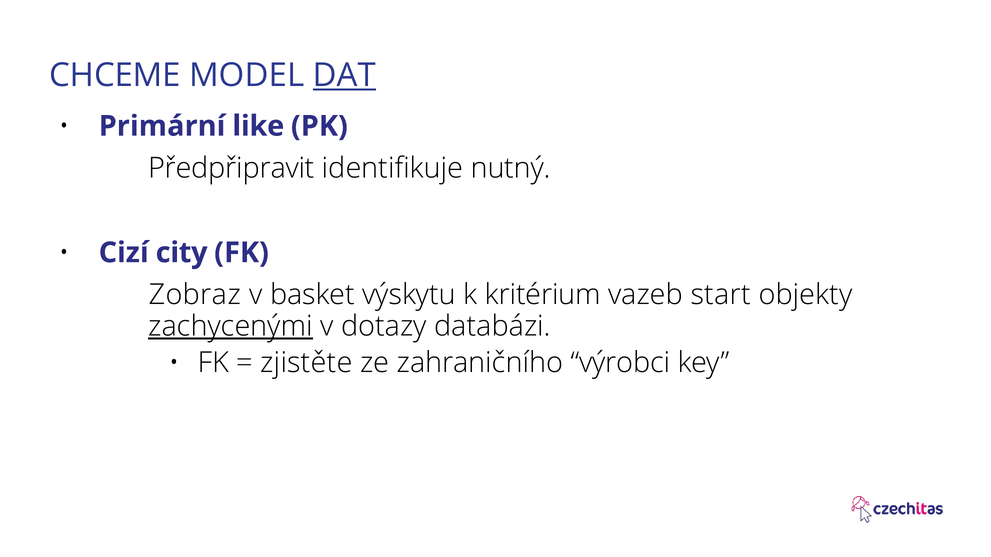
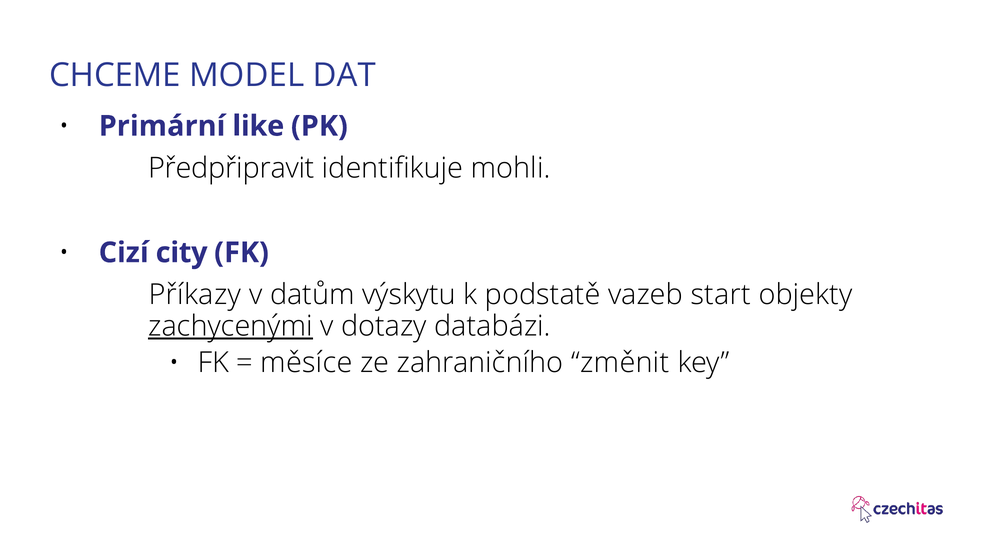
DAT underline: present -> none (344, 76)
nutný: nutný -> mohli (511, 168)
Zobraz: Zobraz -> Příkazy (195, 295)
basket: basket -> datům (312, 295)
kritérium: kritérium -> podstatě (543, 295)
zjistěte: zjistěte -> měsíce (306, 363)
výrobci: výrobci -> změnit (620, 363)
